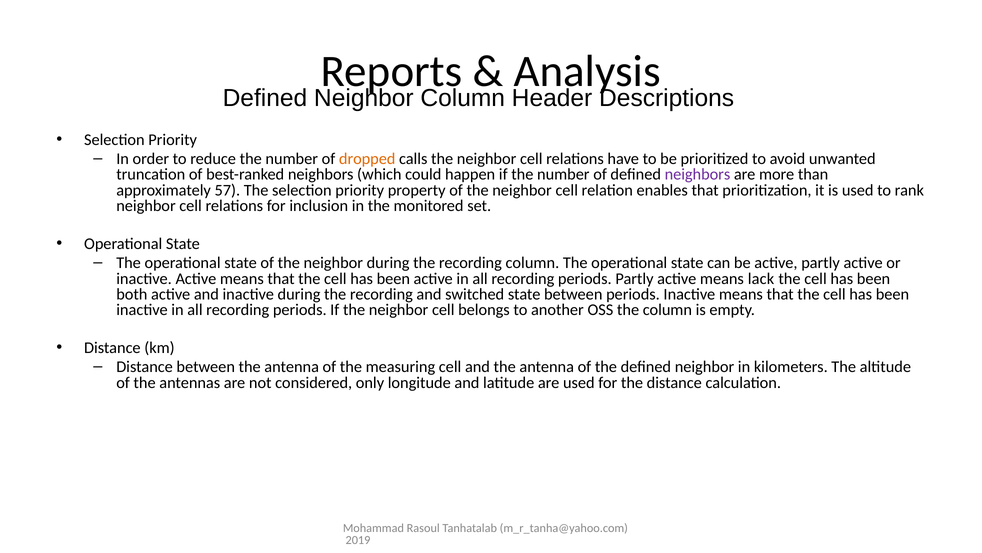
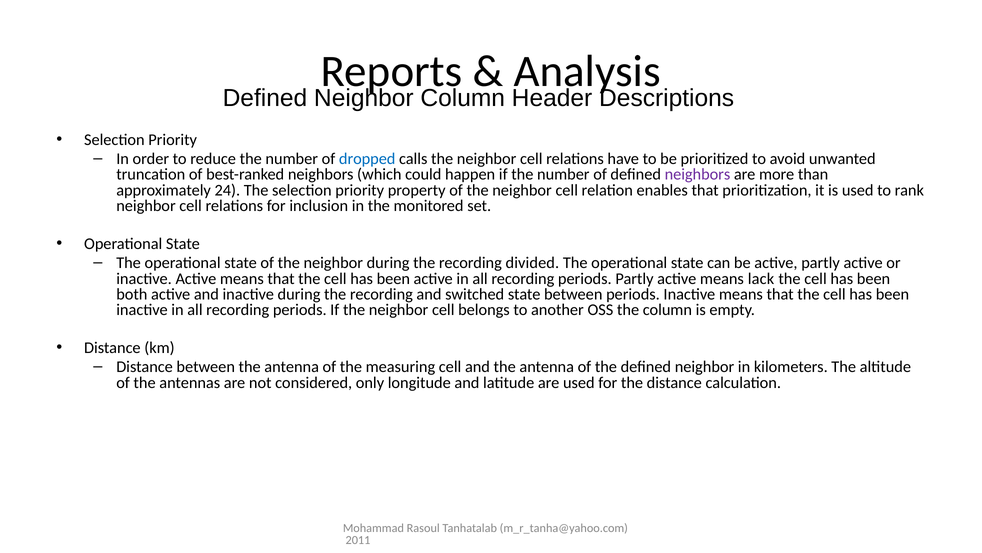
dropped colour: orange -> blue (367, 159)
57: 57 -> 24 (227, 190)
recording column: column -> divided (532, 263)
2019: 2019 -> 2011 (358, 540)
